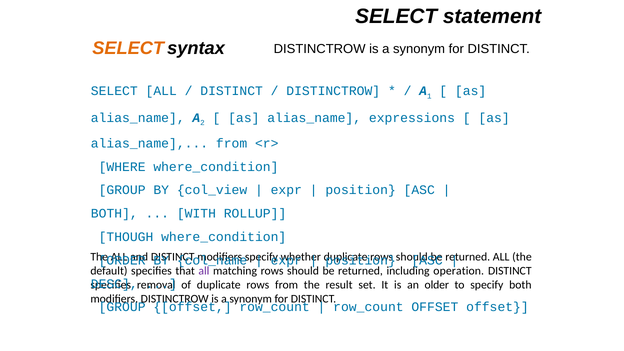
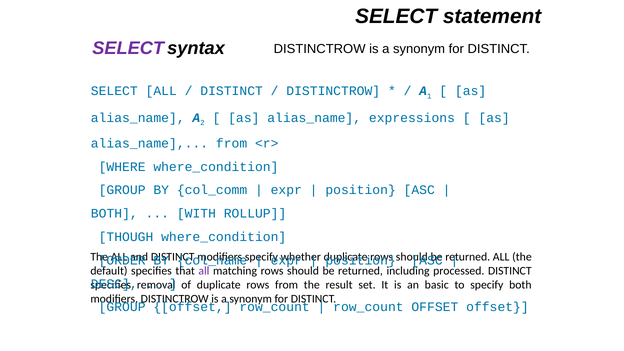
SELECT colour: orange -> purple (128, 48)
col_view: col_view -> col_comm (212, 190)
operation: operation -> processed (459, 271)
older: older -> basic (437, 285)
